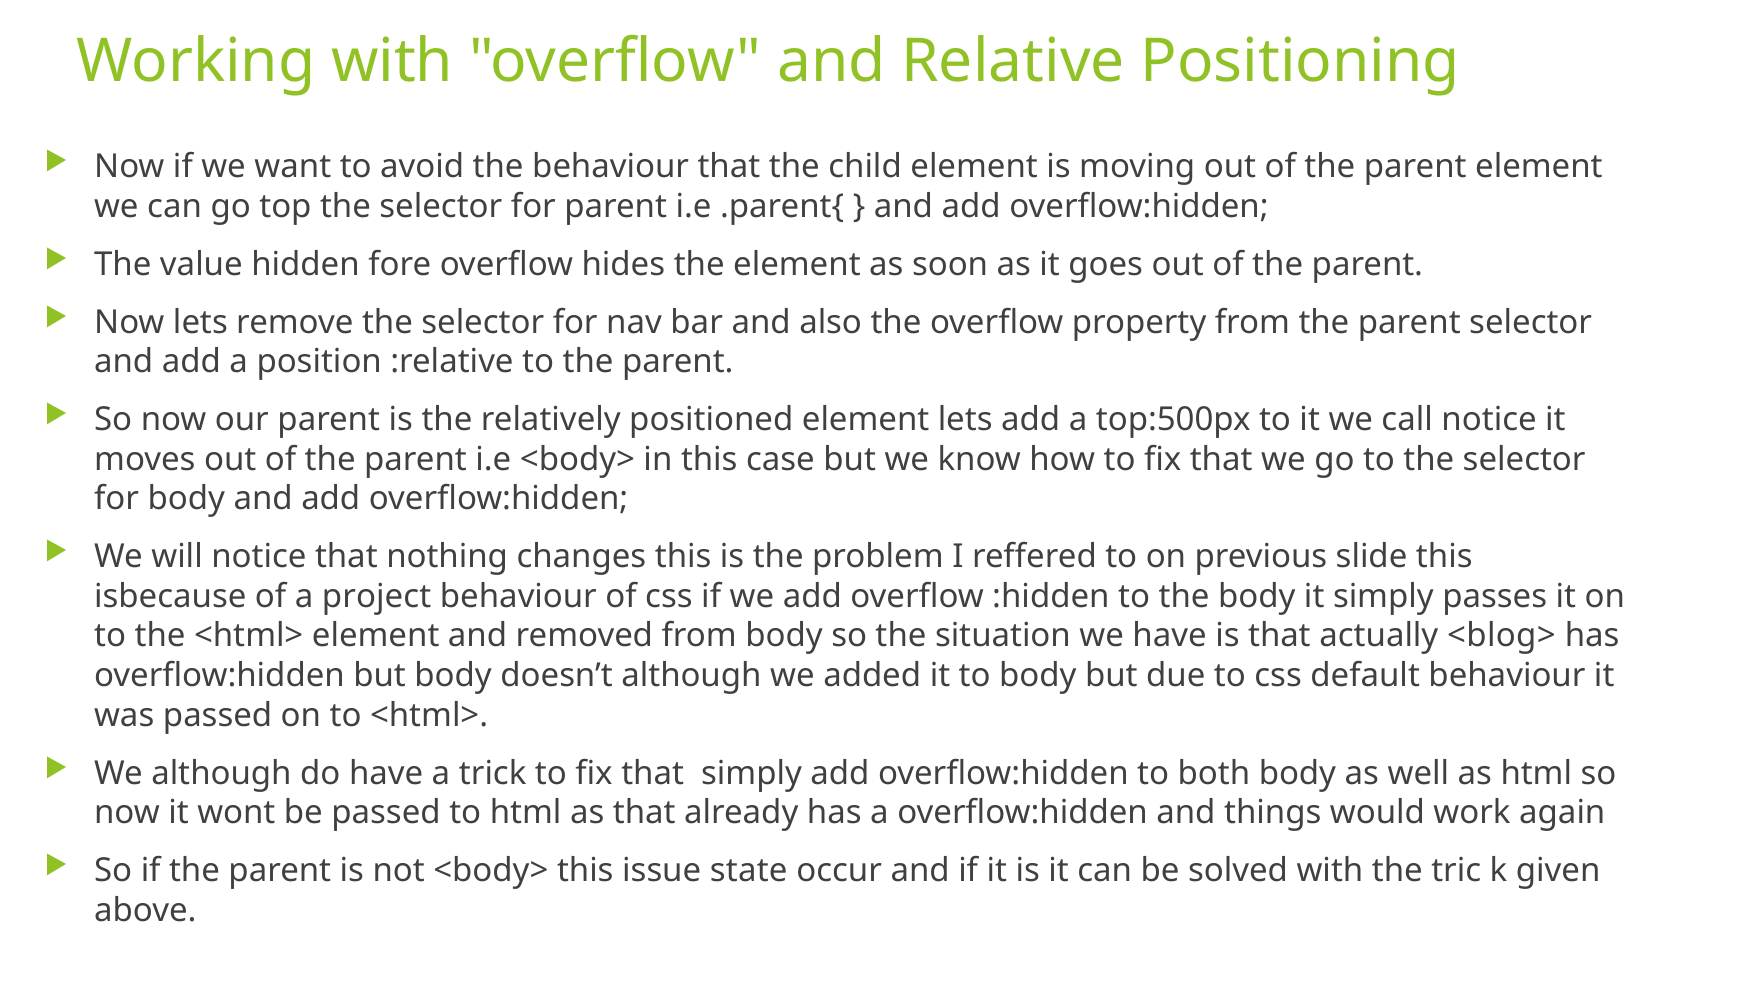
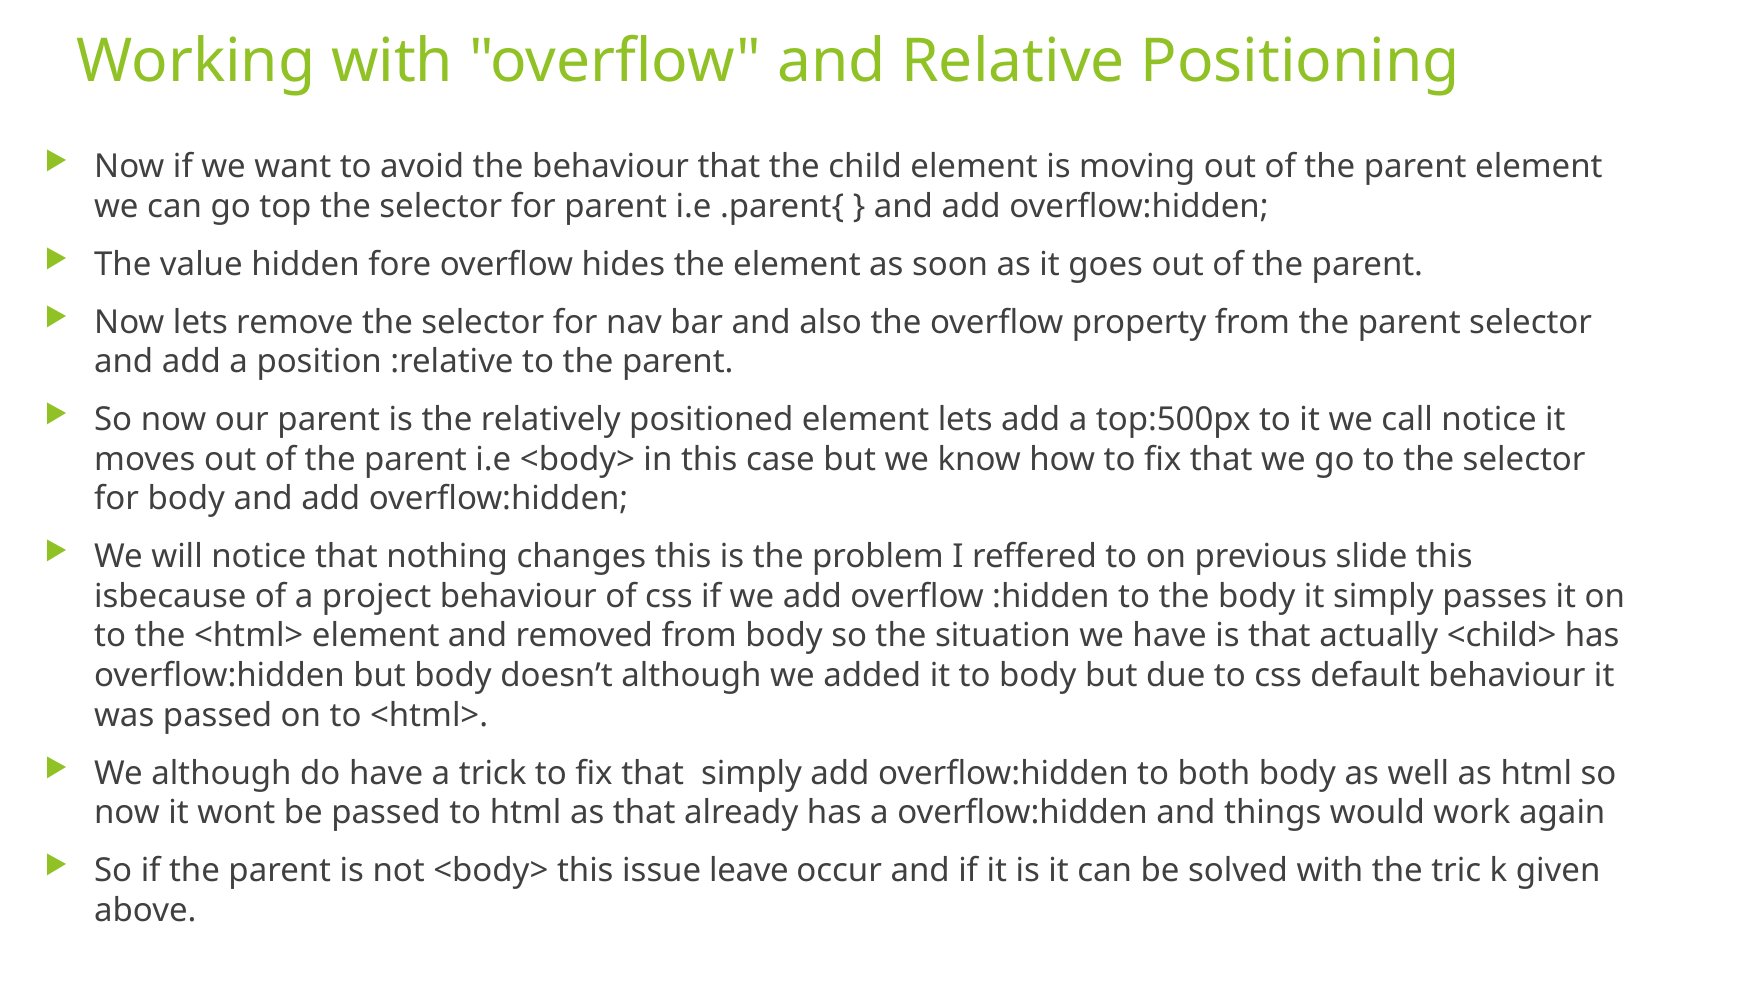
<blog>: <blog> -> <child> (1502, 636)
state: state -> leave (749, 871)
